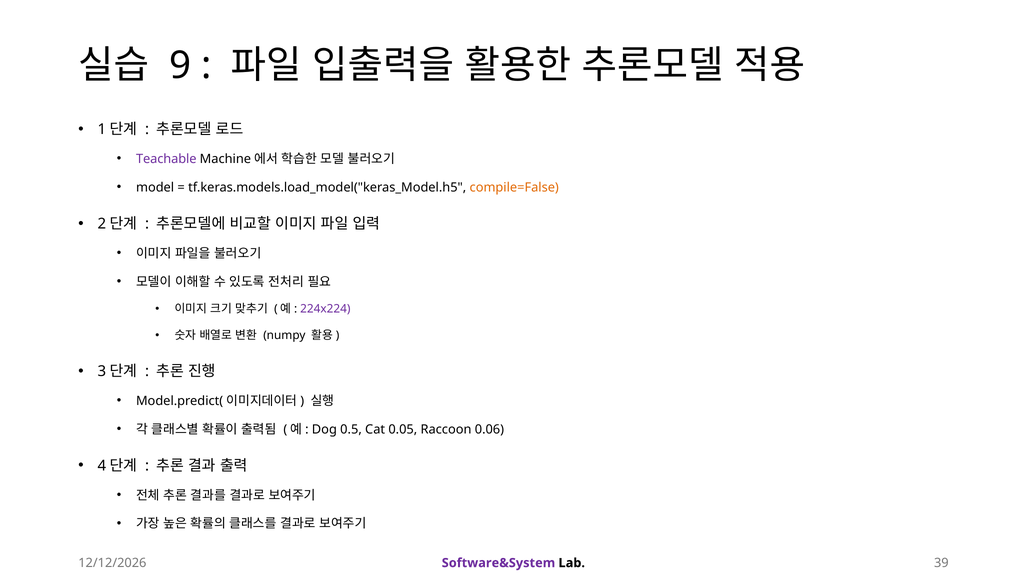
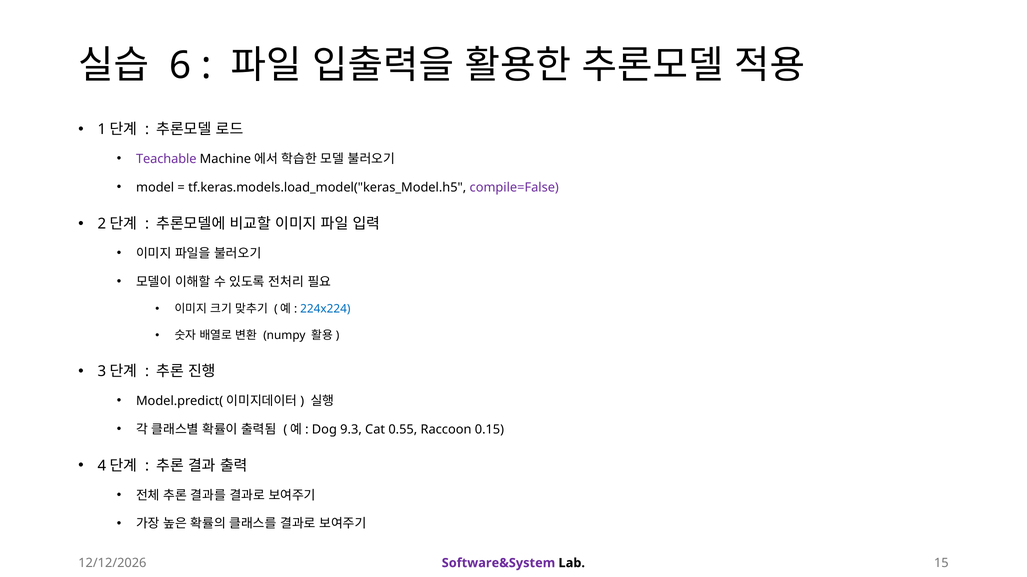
9: 9 -> 6 (180, 65)
compile=False colour: orange -> purple (514, 188)
224x224 colour: purple -> blue (325, 309)
0.5: 0.5 -> 9.3 (351, 430)
0.05: 0.05 -> 0.55 (403, 430)
0.06: 0.06 -> 0.15 (489, 430)
39: 39 -> 15 (941, 564)
